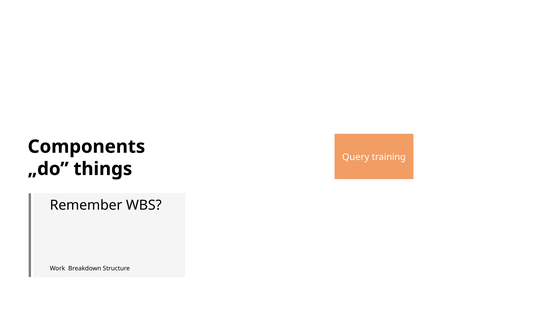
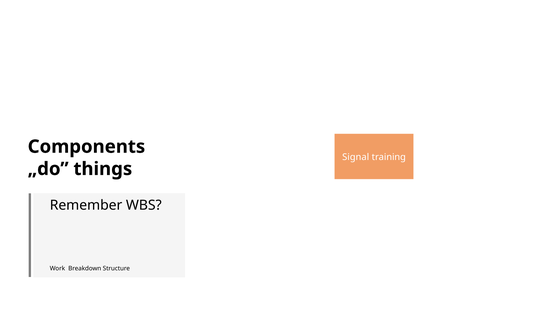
Query: Query -> Signal (356, 157)
